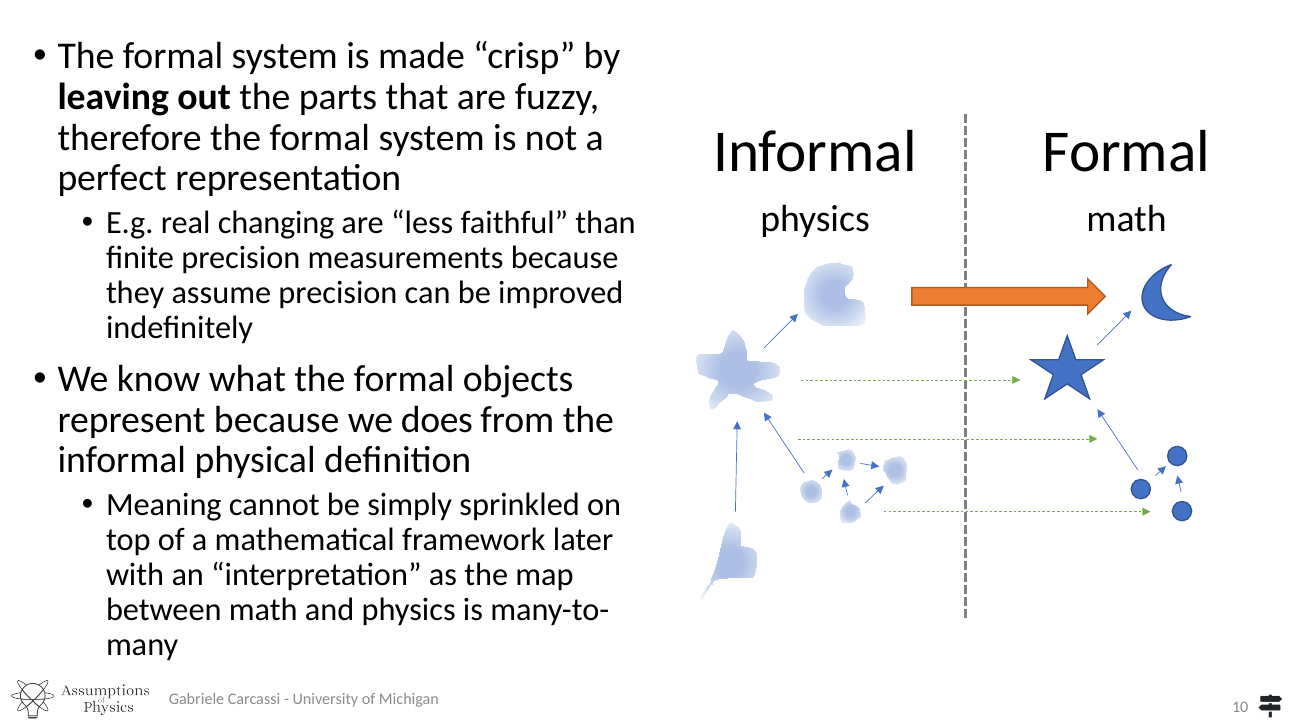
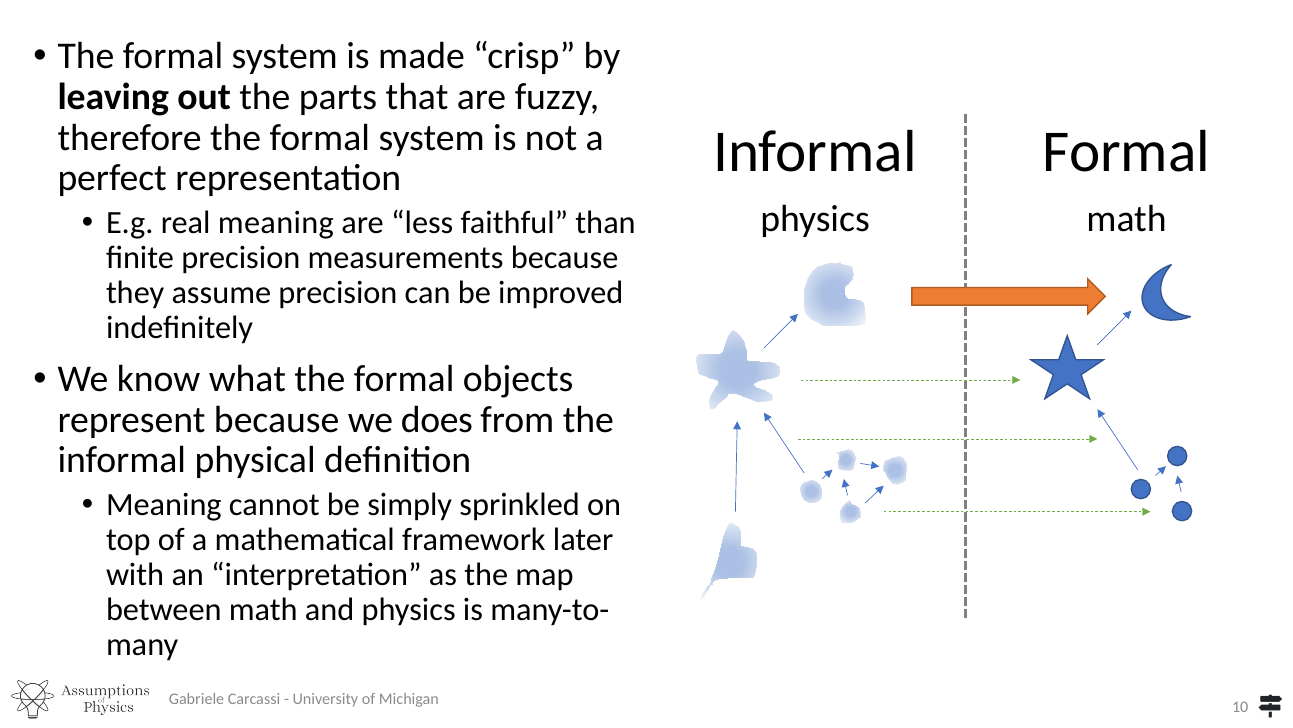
real changing: changing -> meaning (276, 223)
